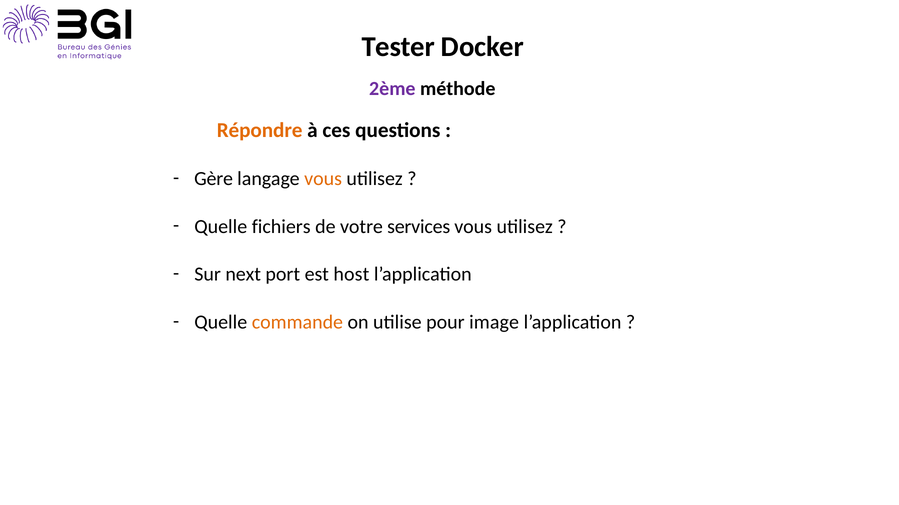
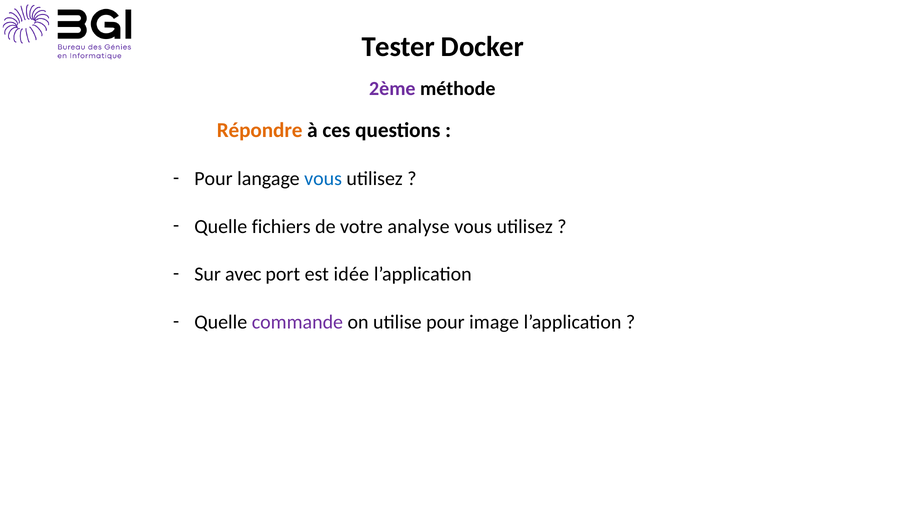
Gère: Gère -> Pour (213, 179)
vous colour: orange -> blue (323, 179)
services: services -> analyse (418, 227)
next: next -> avec (243, 275)
host: host -> idée (351, 275)
commande colour: orange -> purple (297, 323)
